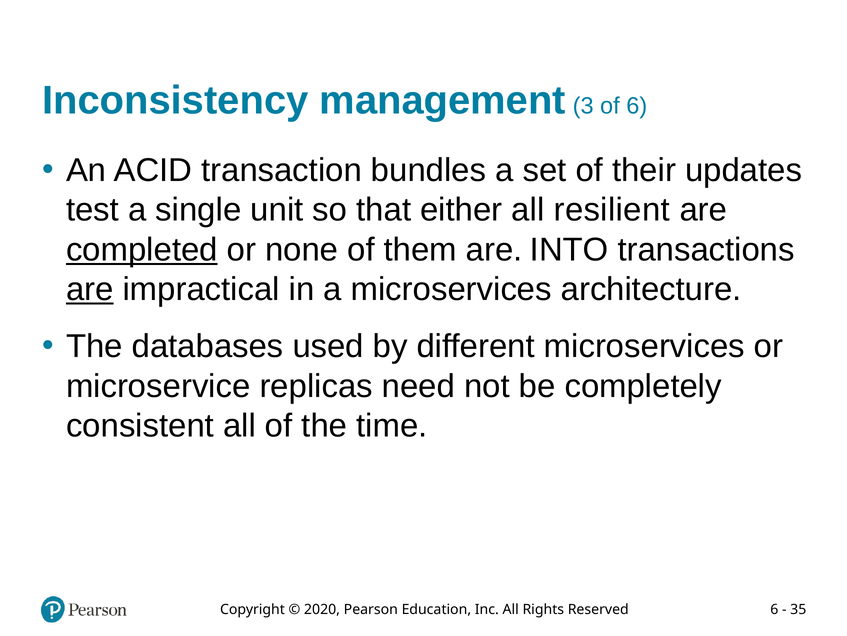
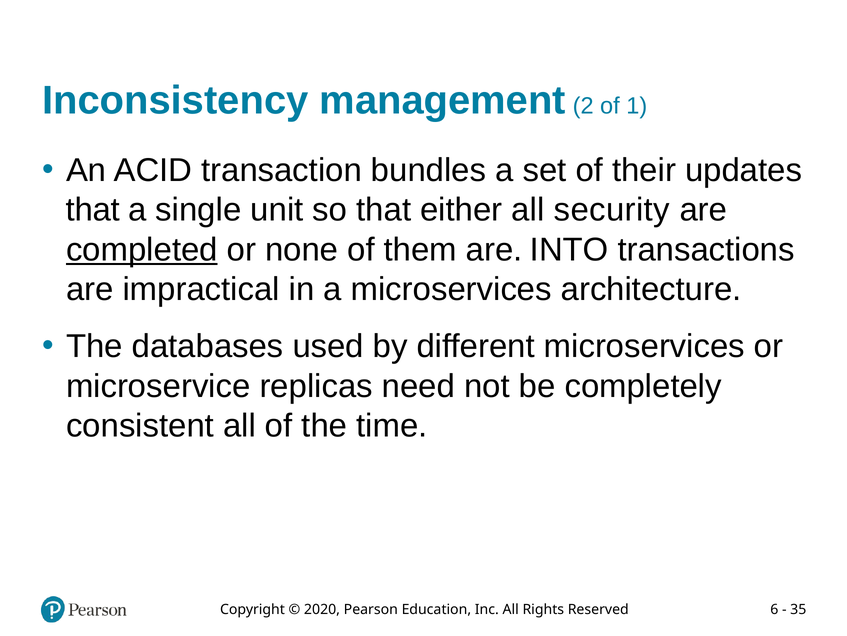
3: 3 -> 2 (583, 106)
of 6: 6 -> 1 (637, 106)
test: test -> that (93, 210)
resilient: resilient -> security (612, 210)
are underline: present -> none (90, 289)
